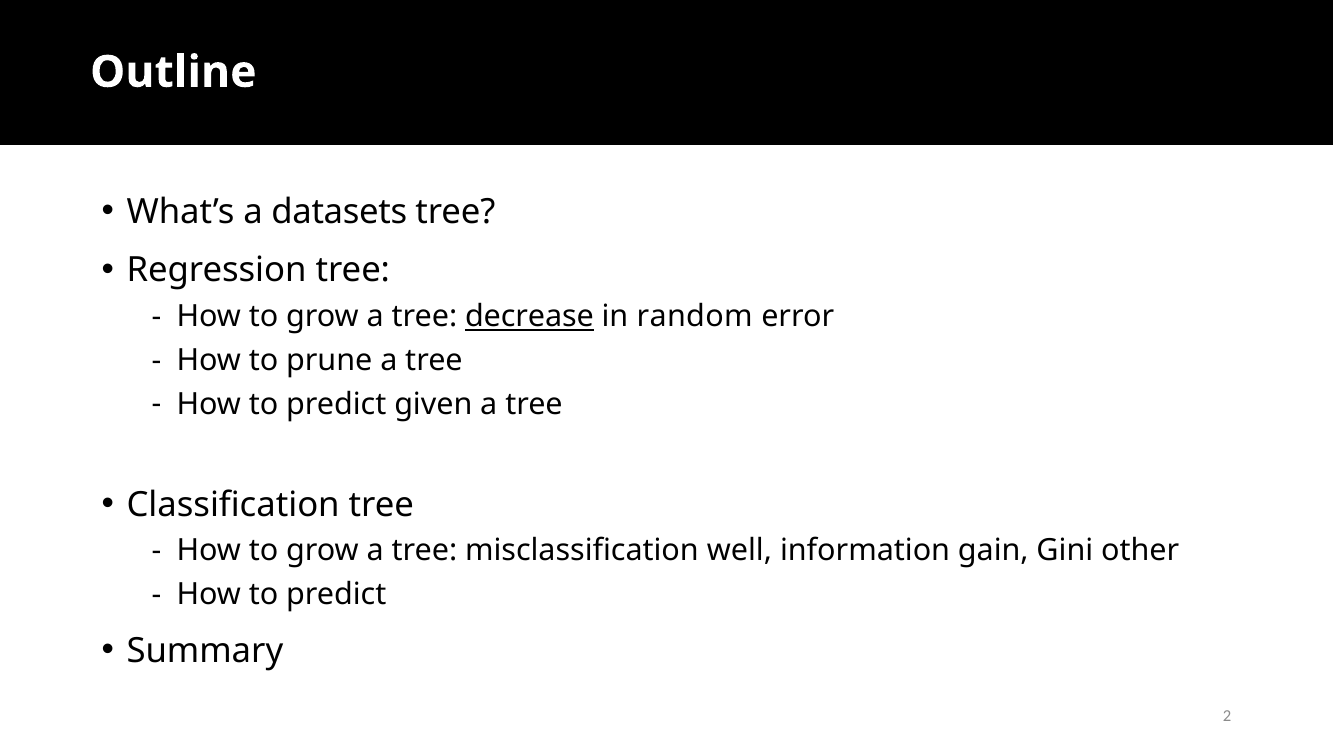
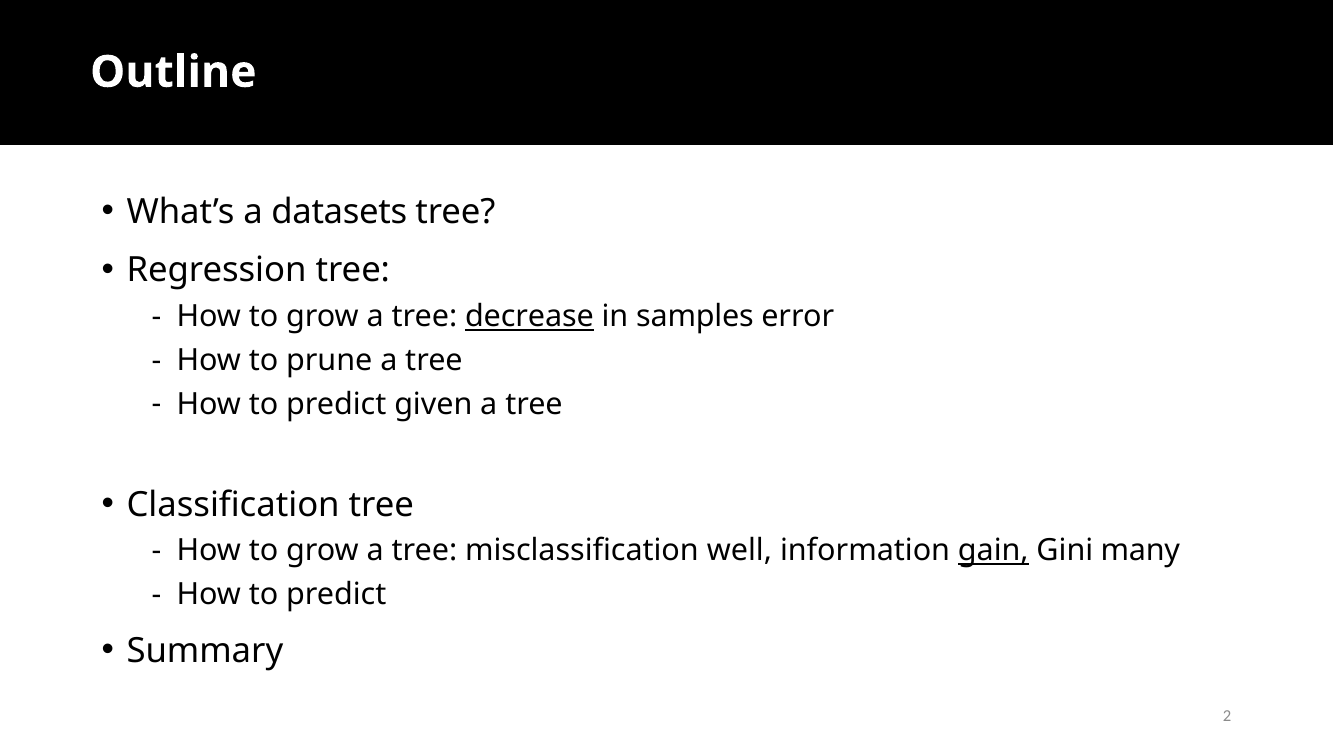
random: random -> samples (695, 316)
gain underline: none -> present (993, 551)
other: other -> many (1140, 551)
